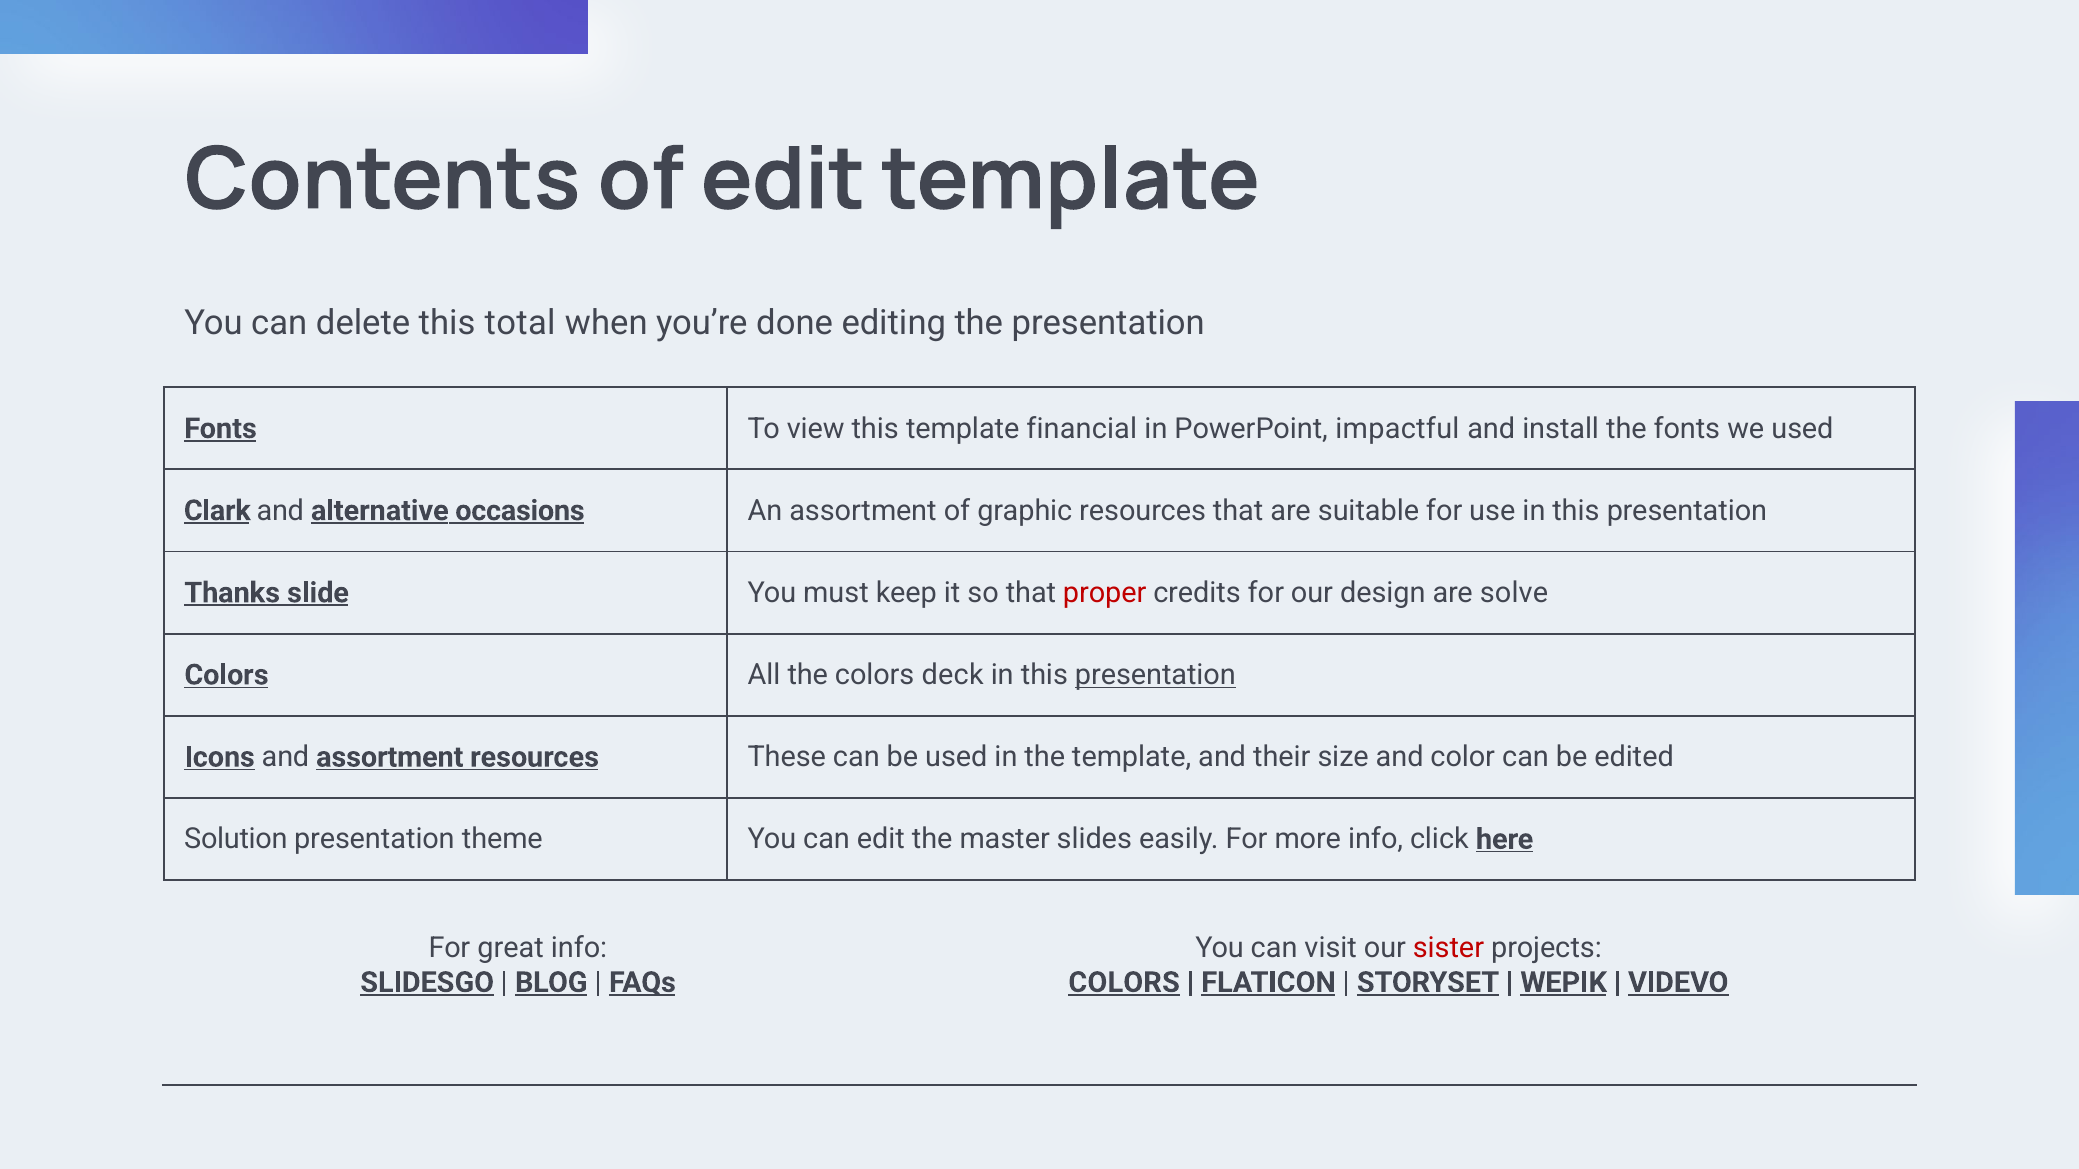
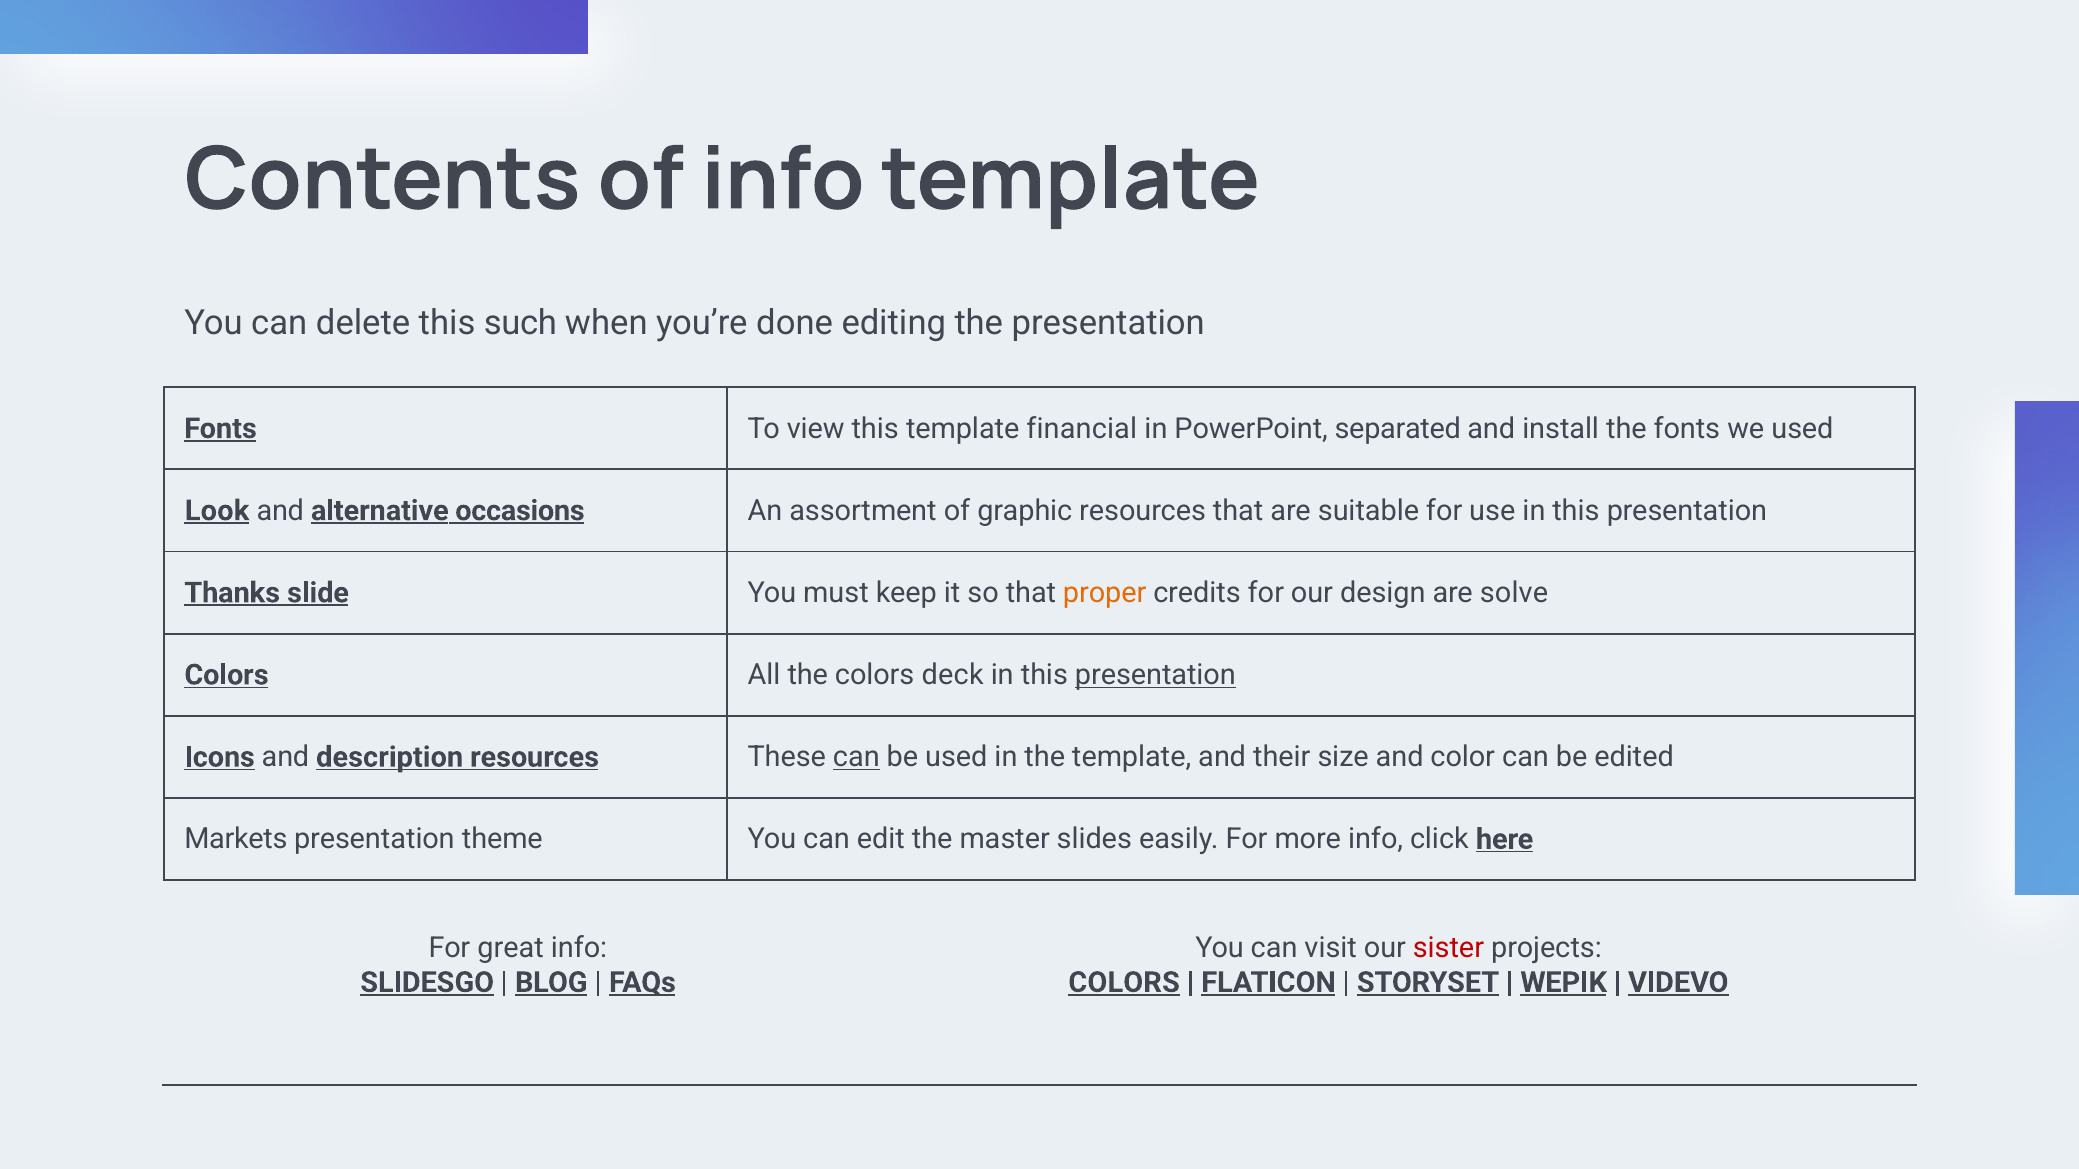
of edit: edit -> info (783, 180)
total: total -> such (520, 323)
impactful: impactful -> separated (1398, 429)
Clark: Clark -> Look (217, 511)
proper colour: red -> orange (1105, 593)
and assortment: assortment -> description (390, 757)
can underline: none -> present (856, 757)
Solution: Solution -> Markets (236, 840)
